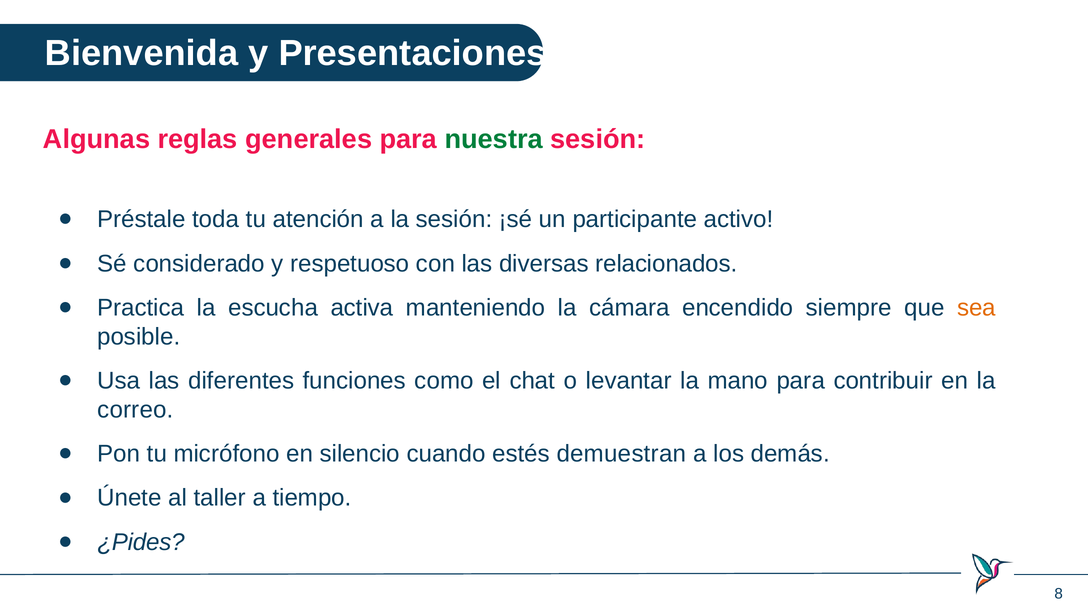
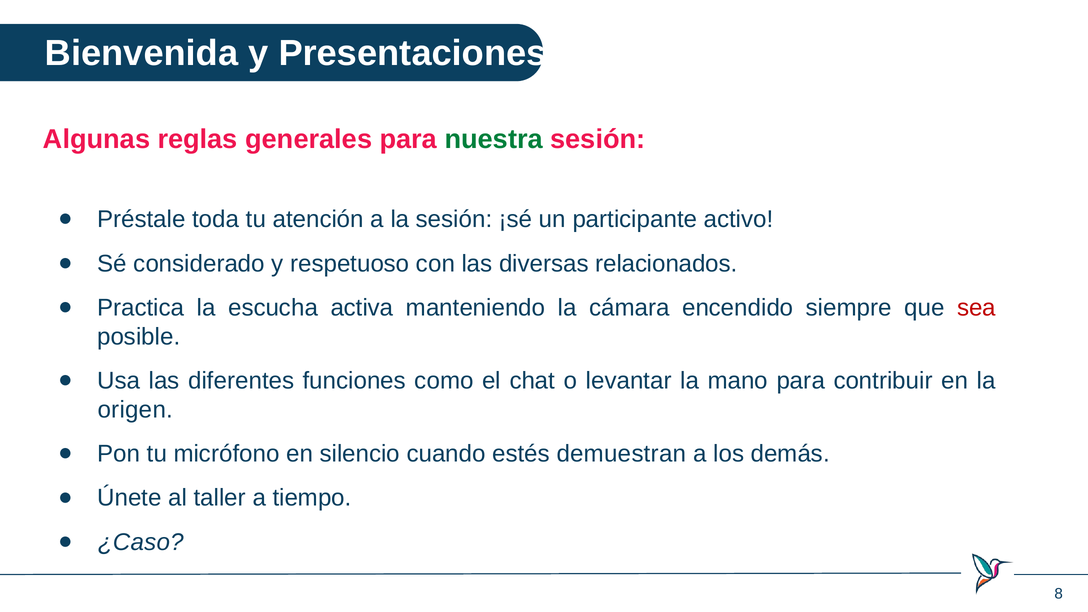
sea colour: orange -> red (976, 308)
correo: correo -> origen (135, 410)
¿Pides: ¿Pides -> ¿Caso (141, 542)
